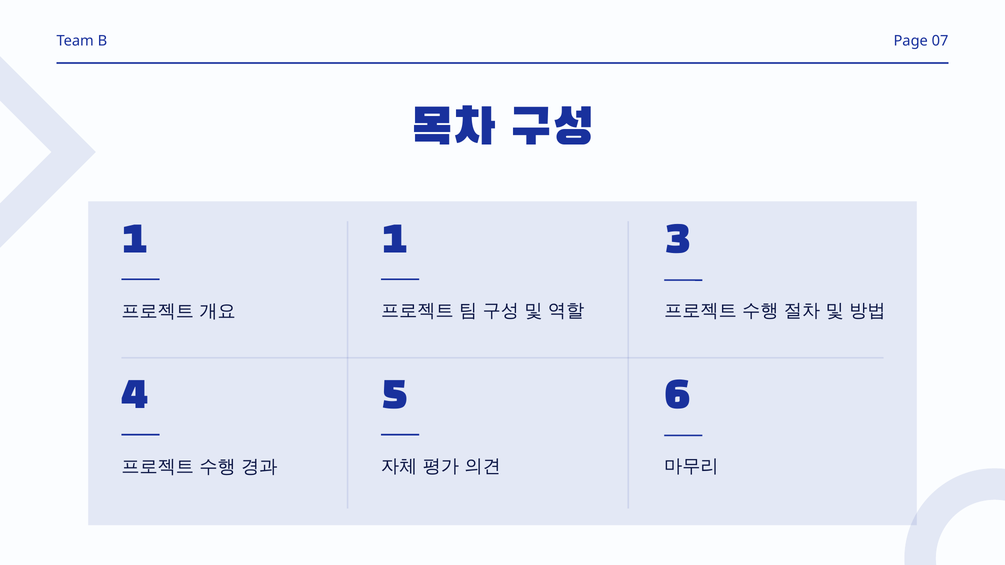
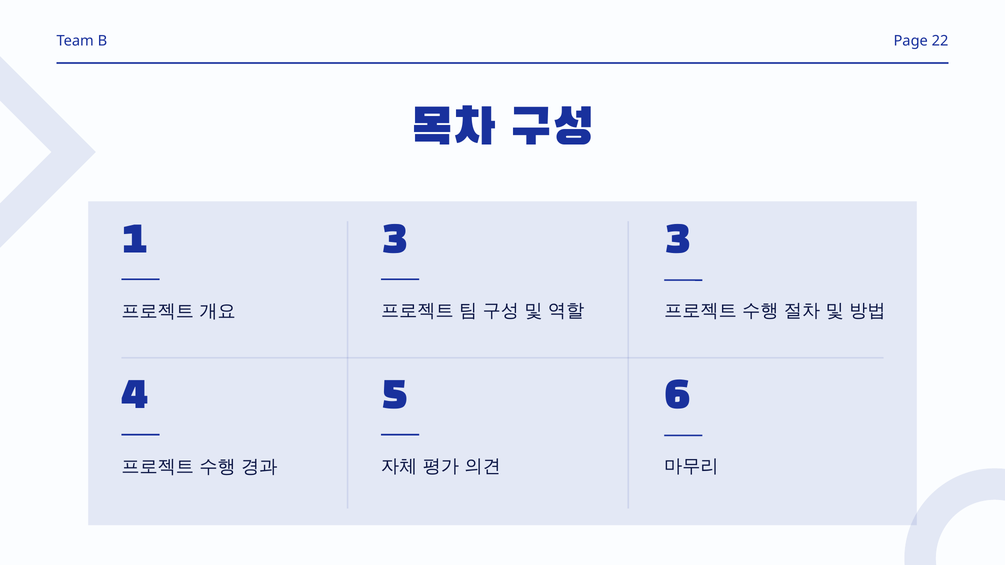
07: 07 -> 22 (940, 41)
1 1: 1 -> 3 (394, 238)
